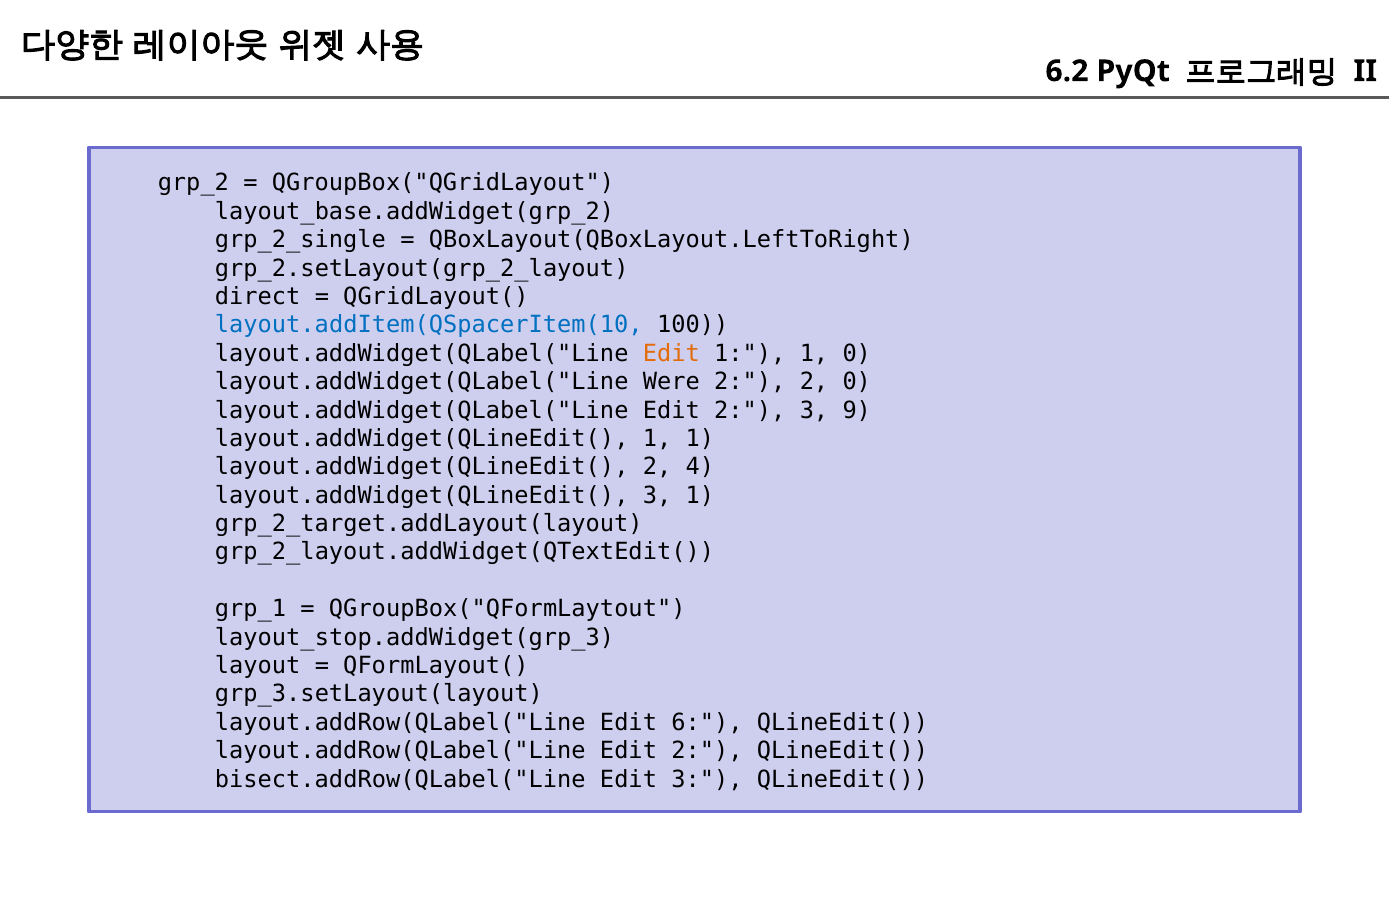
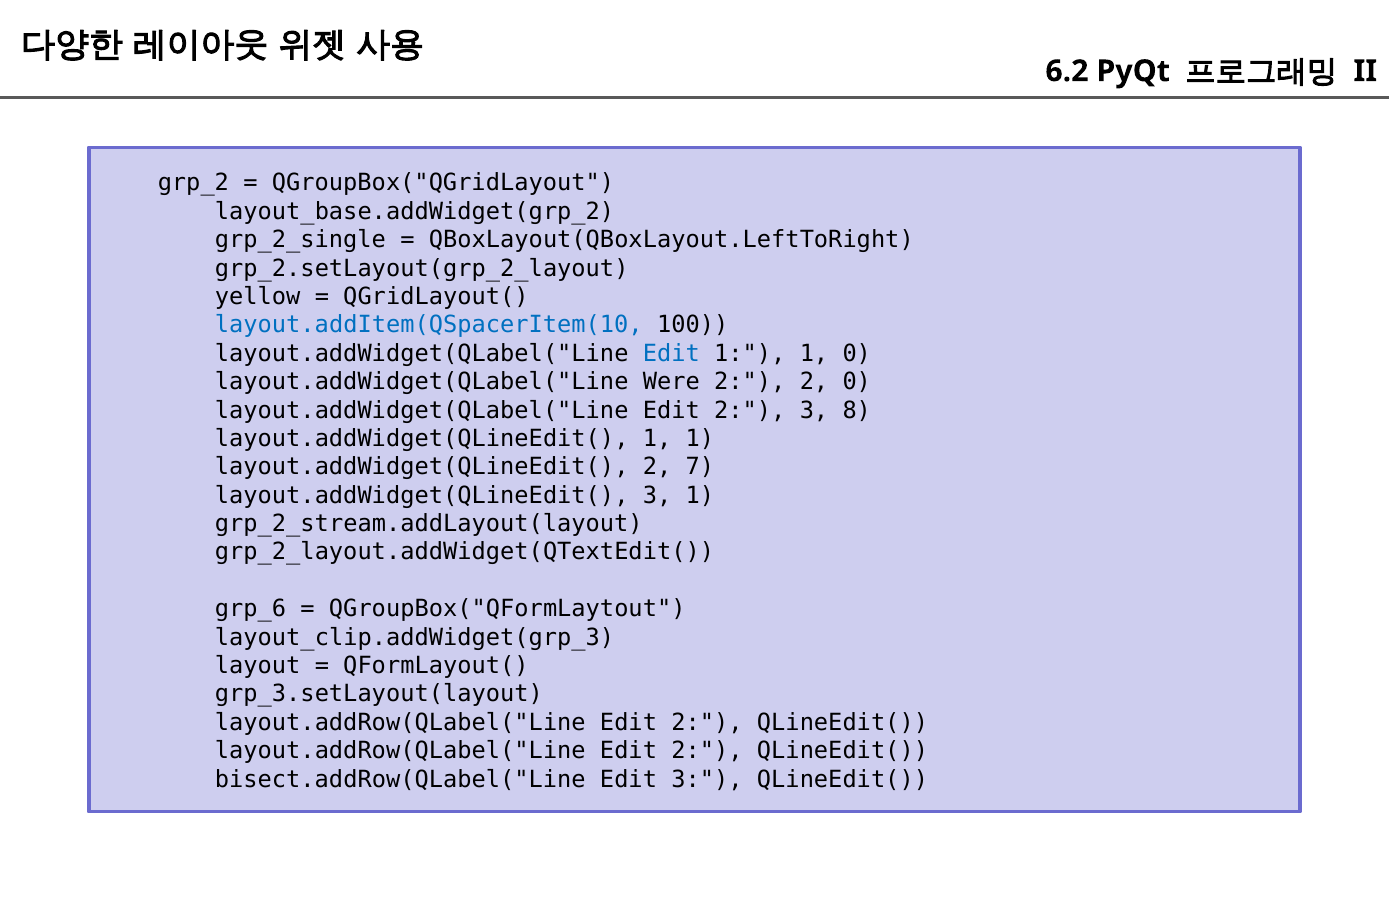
direct: direct -> yellow (258, 297)
Edit colour: orange -> blue (671, 354)
9: 9 -> 8 (857, 410)
4: 4 -> 7 (700, 467)
grp_2_target.addLayout(layout: grp_2_target.addLayout(layout -> grp_2_stream.addLayout(layout (429, 524)
grp_1: grp_1 -> grp_6 (251, 609)
layout_stop.addWidget(grp_3: layout_stop.addWidget(grp_3 -> layout_clip.addWidget(grp_3 (415, 638)
6: 6 -> 2 (707, 723)
